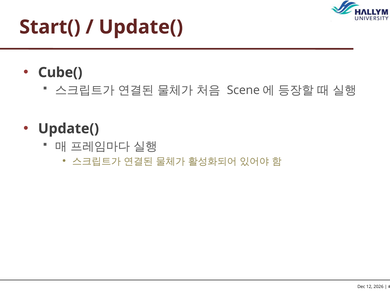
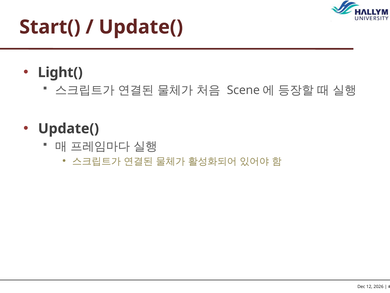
Cube(: Cube( -> Light( (60, 72)
